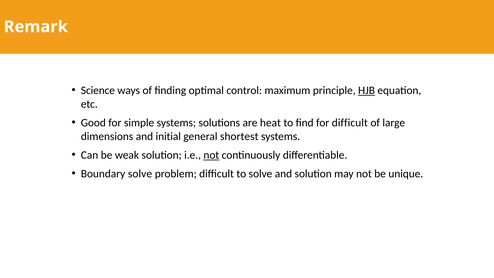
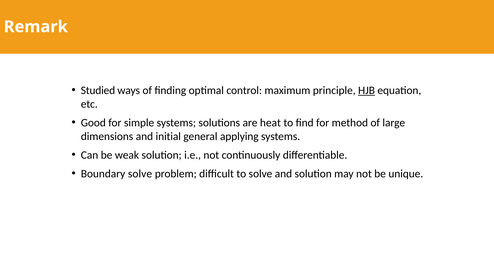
Science: Science -> Studied (98, 90)
for difficult: difficult -> method (350, 123)
shortest: shortest -> applying (239, 136)
not underline: present -> none (211, 155)
